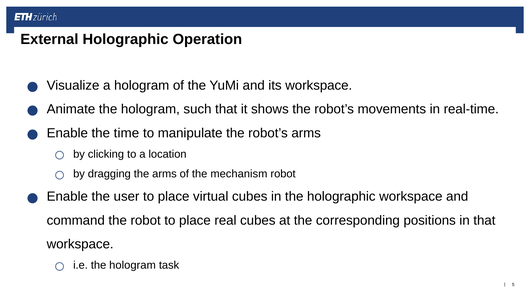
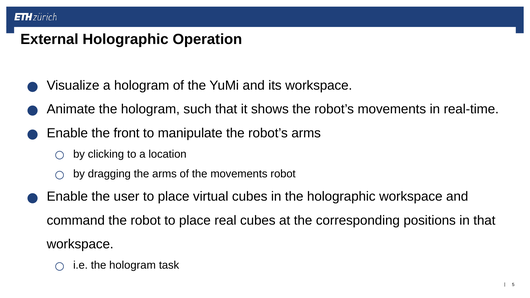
time: time -> front (127, 133)
the mechanism: mechanism -> movements (239, 174)
